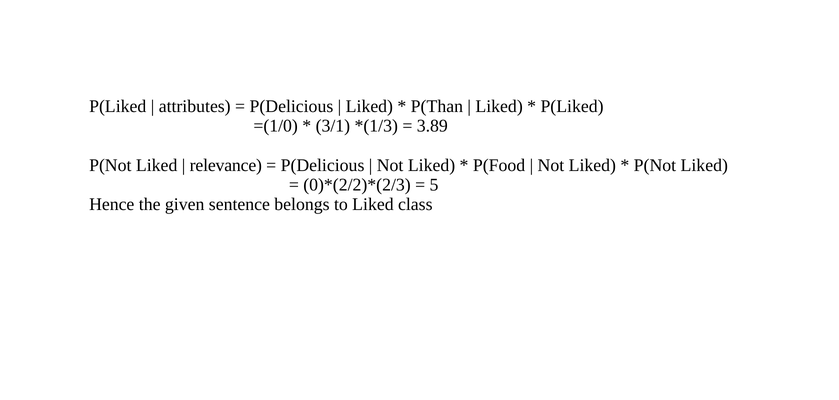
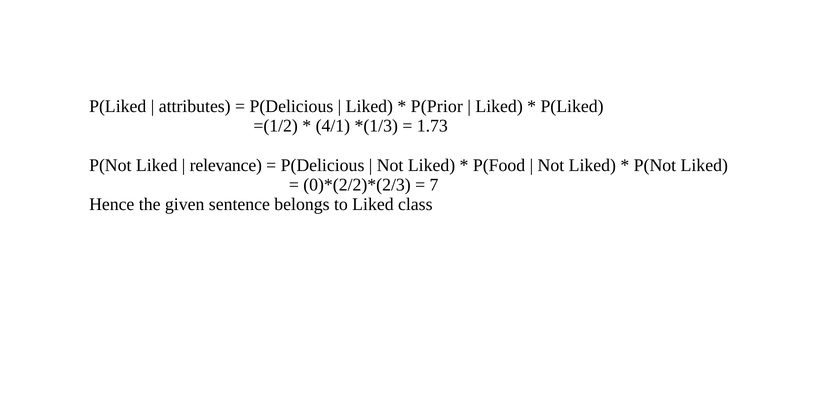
P(Than: P(Than -> P(Prior (437, 106)
=(1/0: =(1/0 -> =(1/2 (276, 126)
3/1: 3/1 -> 4/1 (333, 126)
3.89: 3.89 -> 1.73 (432, 126)
5: 5 -> 7 (434, 185)
